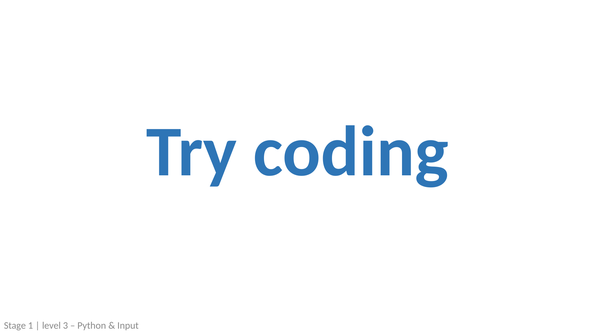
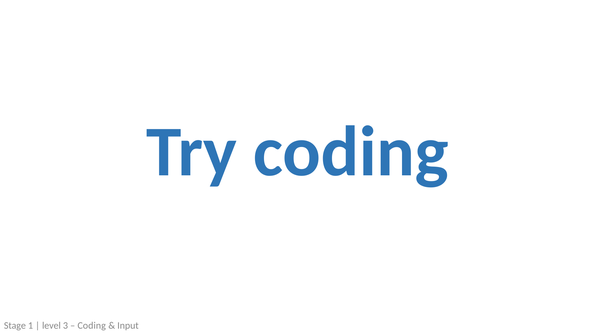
Python: Python -> Coding (92, 325)
